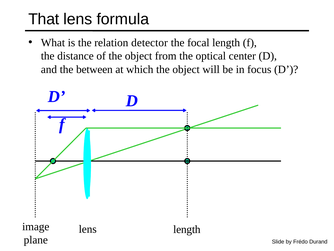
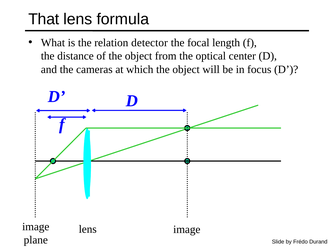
between: between -> cameras (94, 69)
length: length -> image (187, 229)
